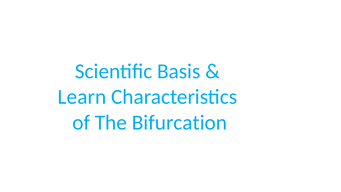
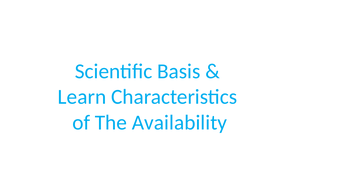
Bifurcation: Bifurcation -> Availability (179, 122)
